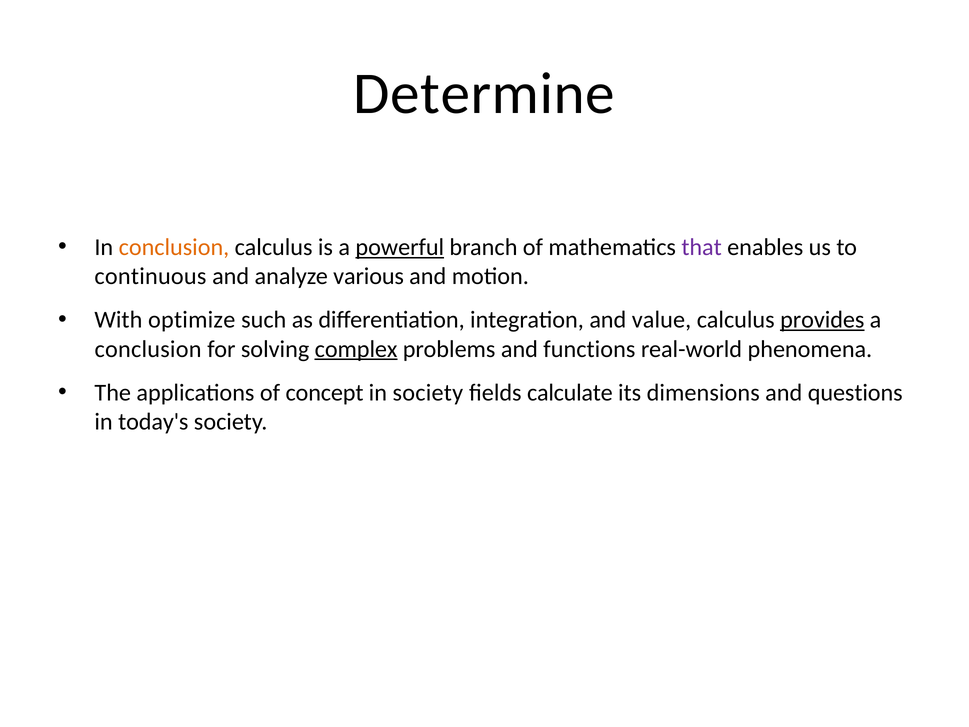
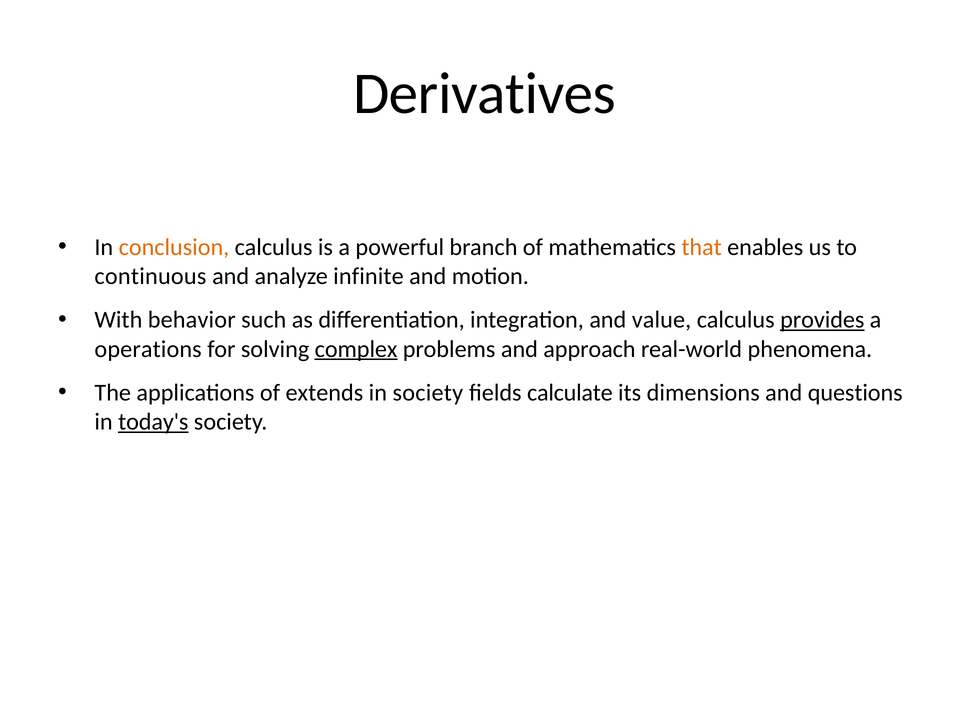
Determine: Determine -> Derivatives (485, 94)
powerful underline: present -> none (400, 247)
that colour: purple -> orange (702, 247)
various: various -> infinite (368, 276)
optimize: optimize -> behavior (192, 320)
conclusion: conclusion -> operations (148, 349)
functions: functions -> approach (589, 349)
concept: concept -> extends (324, 393)
today's underline: none -> present (153, 422)
